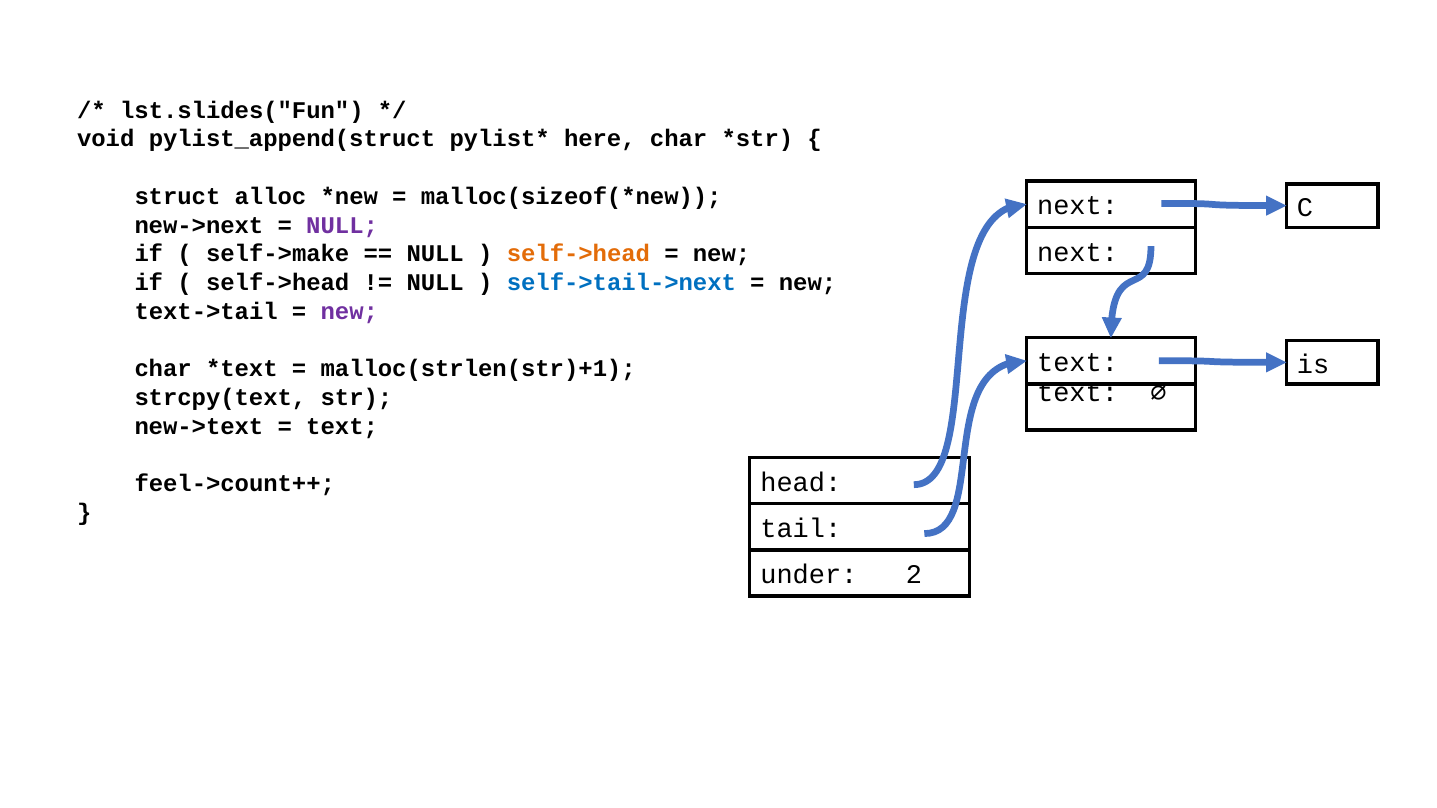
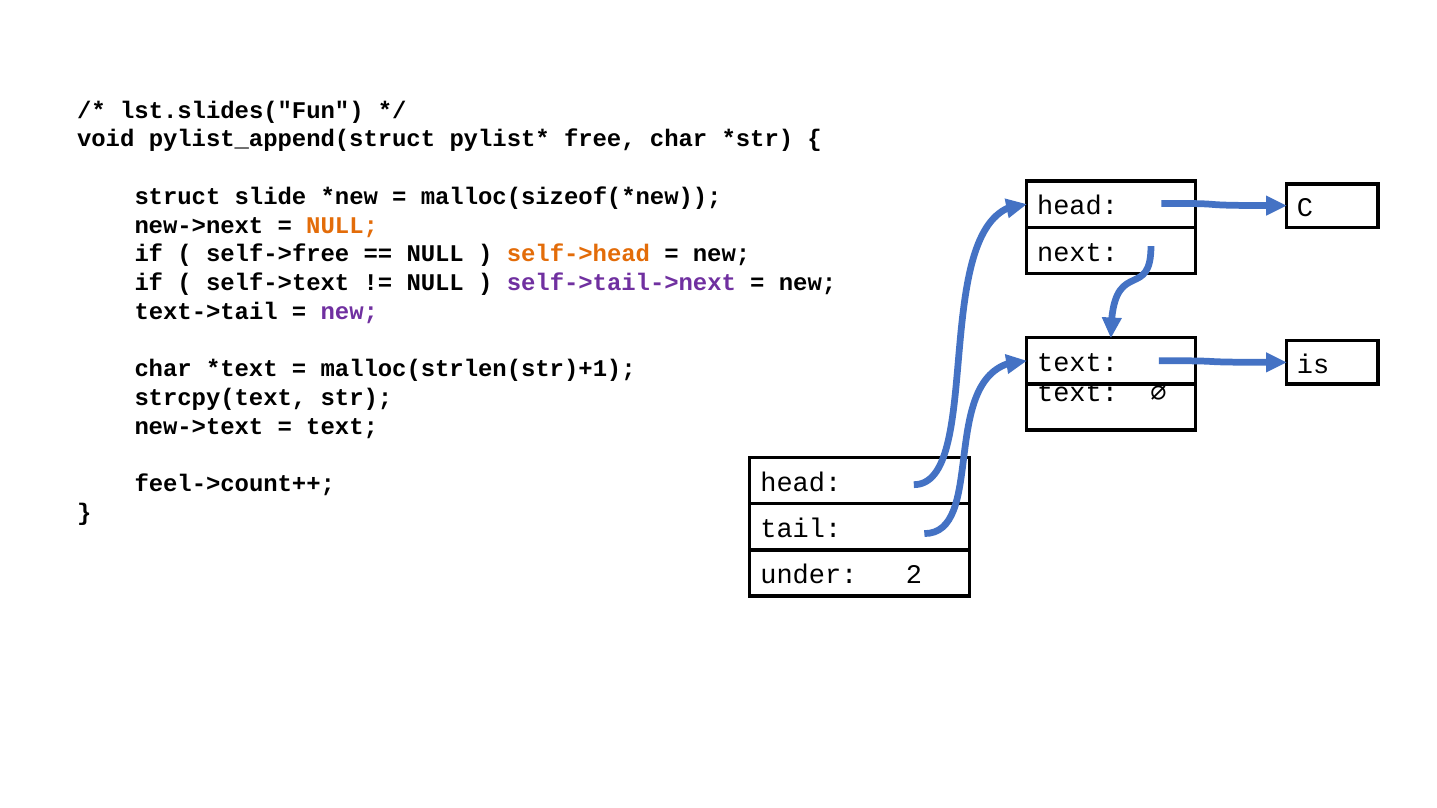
here: here -> free (600, 139)
alloc: alloc -> slide (270, 197)
next: next -> head (1078, 206)
NULL colour: purple -> orange (342, 225)
self->make: self->make -> self->free (278, 254)
self->head: self->head -> self->text (278, 283)
self->tail->next colour: blue -> purple (621, 283)
